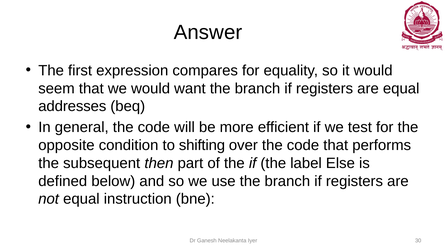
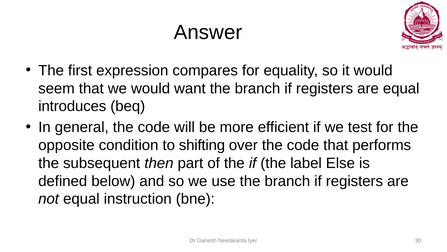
addresses: addresses -> introduces (72, 106)
